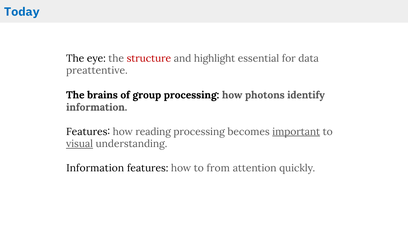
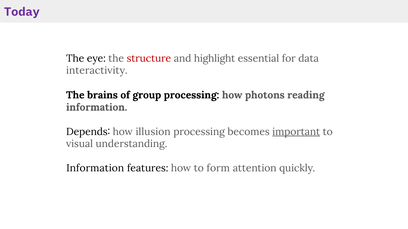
Today colour: blue -> purple (22, 12)
preattentive: preattentive -> interactivity (97, 71)
identify: identify -> reading (306, 95)
Features: Features -> Depends (88, 132)
reading: reading -> illusion (153, 132)
visual underline: present -> none (80, 144)
from: from -> form (218, 169)
